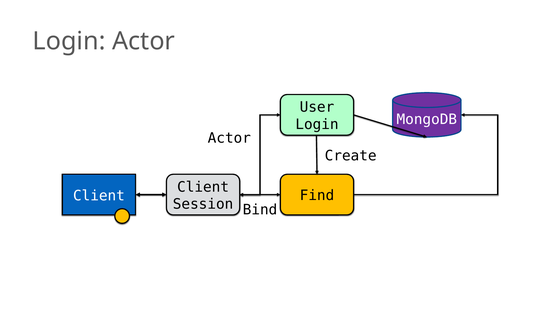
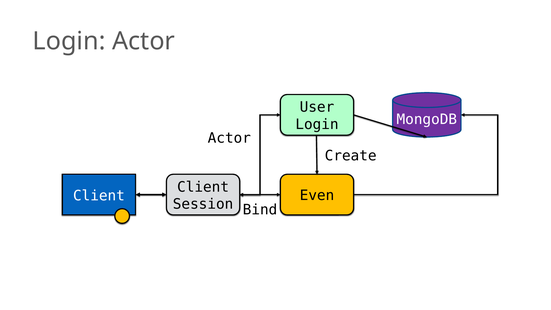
Find: Find -> Even (317, 196)
